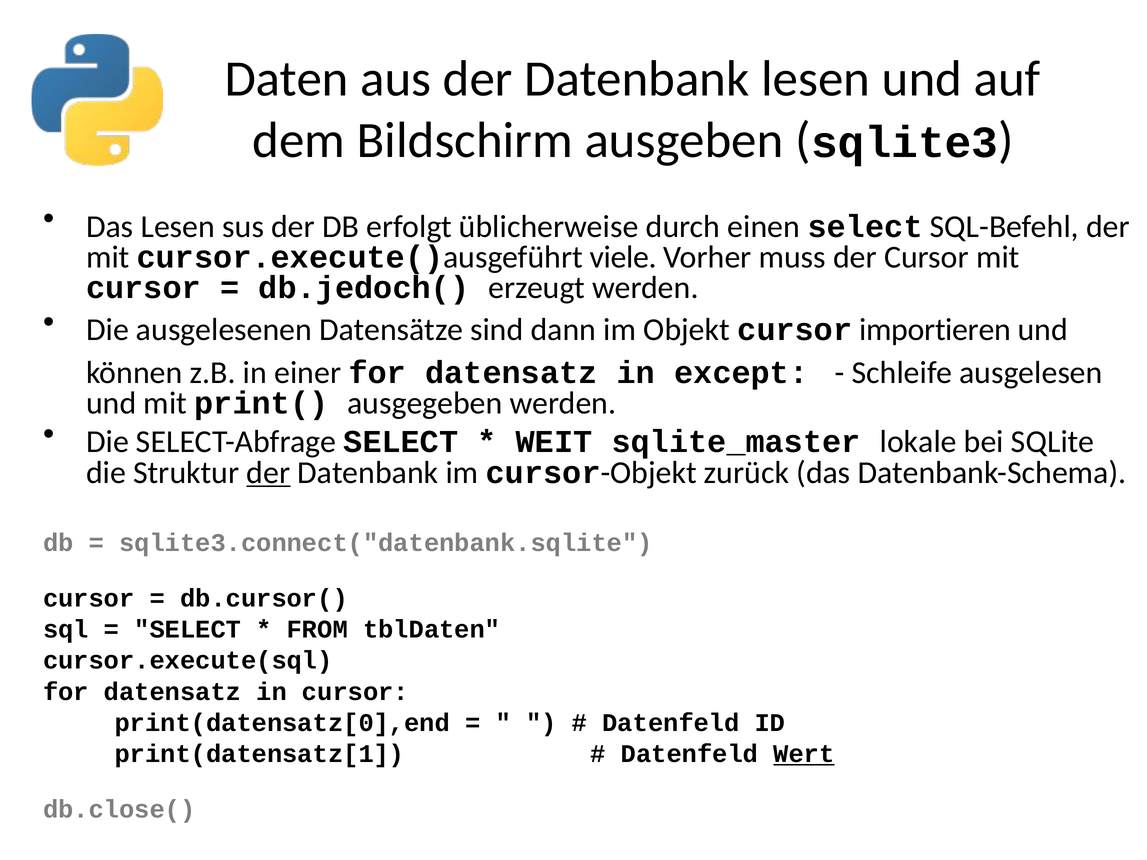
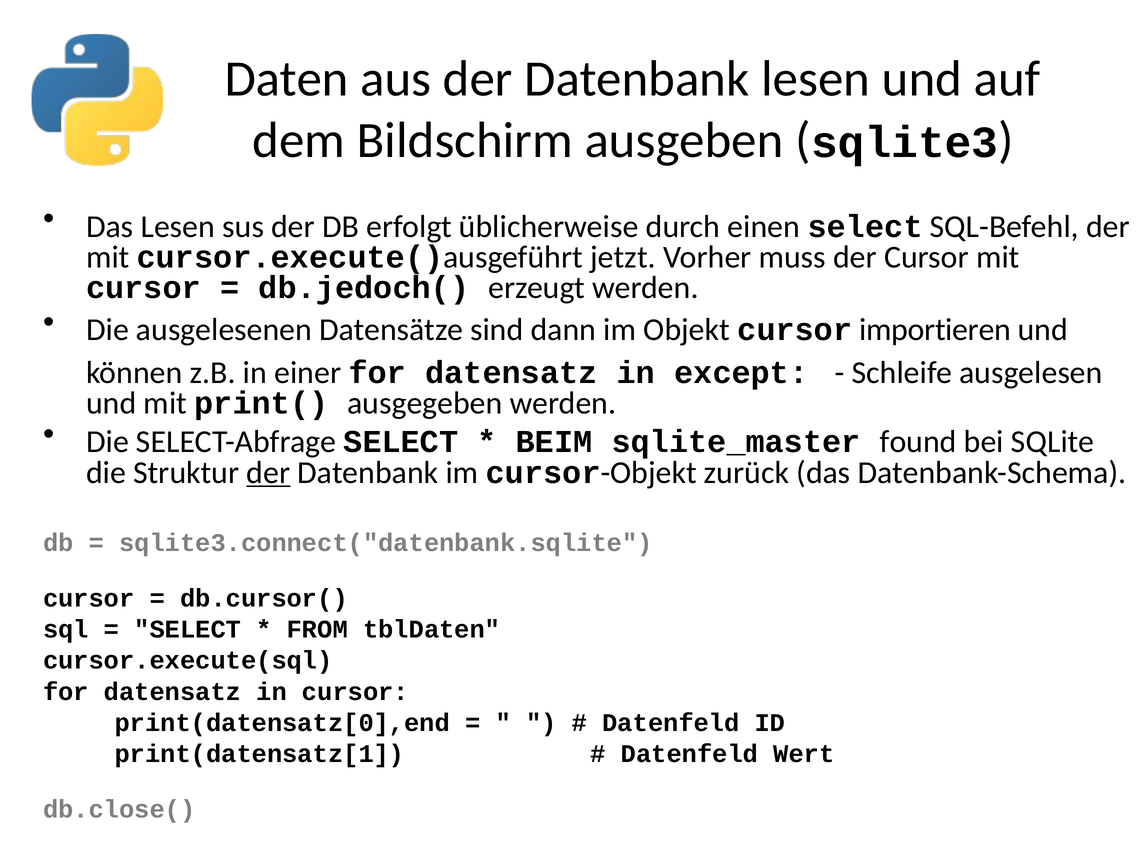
viele: viele -> jetzt (623, 257)
WEIT: WEIT -> BEIM (554, 442)
lokale: lokale -> found (918, 442)
Wert underline: present -> none (804, 754)
